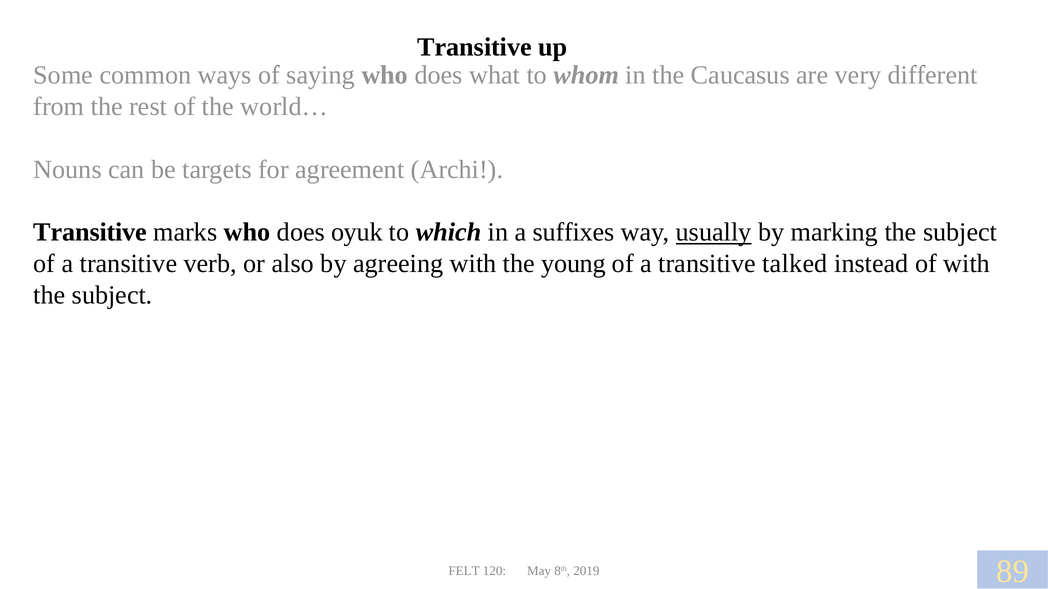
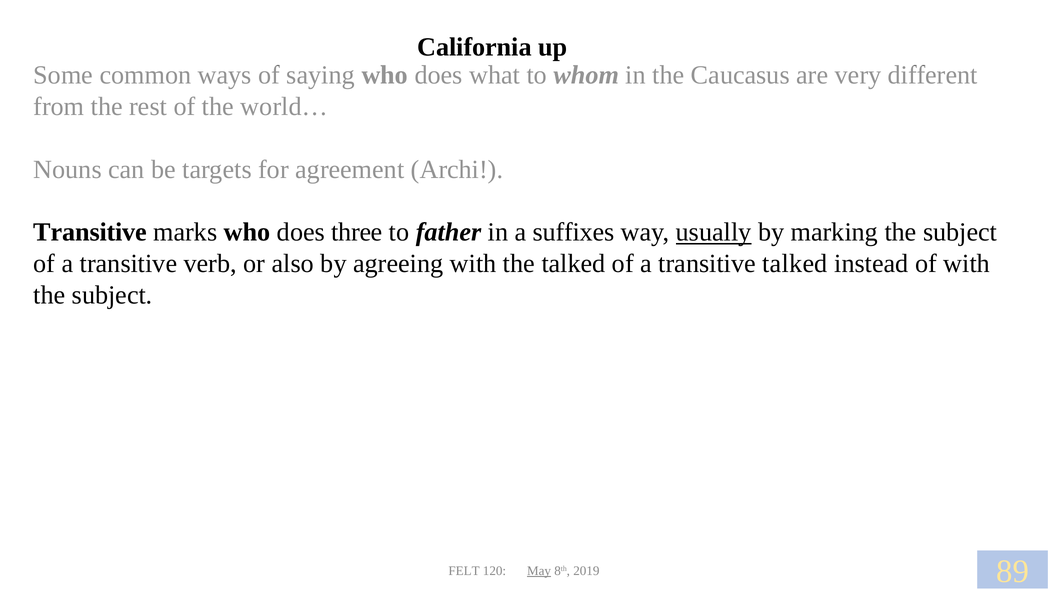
Transitive: Transitive -> California (475, 47)
oyuk: oyuk -> three (357, 233)
which: which -> father (448, 233)
the young: young -> talked (573, 264)
May underline: none -> present (539, 571)
